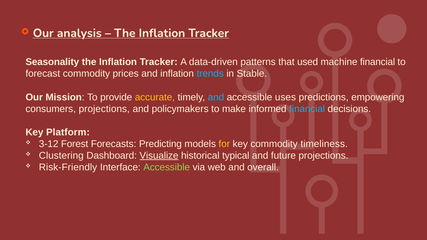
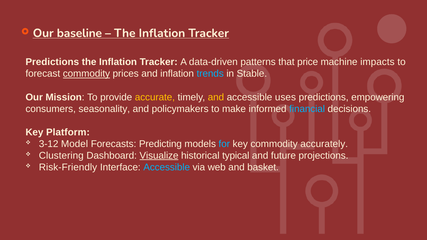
analysis: analysis -> baseline (79, 33)
Seasonality: Seasonality -> Predictions (52, 62)
used: used -> price (308, 62)
machine financial: financial -> impacts (377, 62)
commodity underline: none -> present (86, 74)
and colour: light blue -> yellow (216, 97)
consumers projections: projections -> seasonality (104, 109)
Forest: Forest -> Model (75, 144)
for colour: yellow -> light blue (224, 144)
timeliness: timeliness -> accurately (324, 144)
Accessible colour: light green -> light blue (167, 167)
overall: overall -> basket (263, 167)
